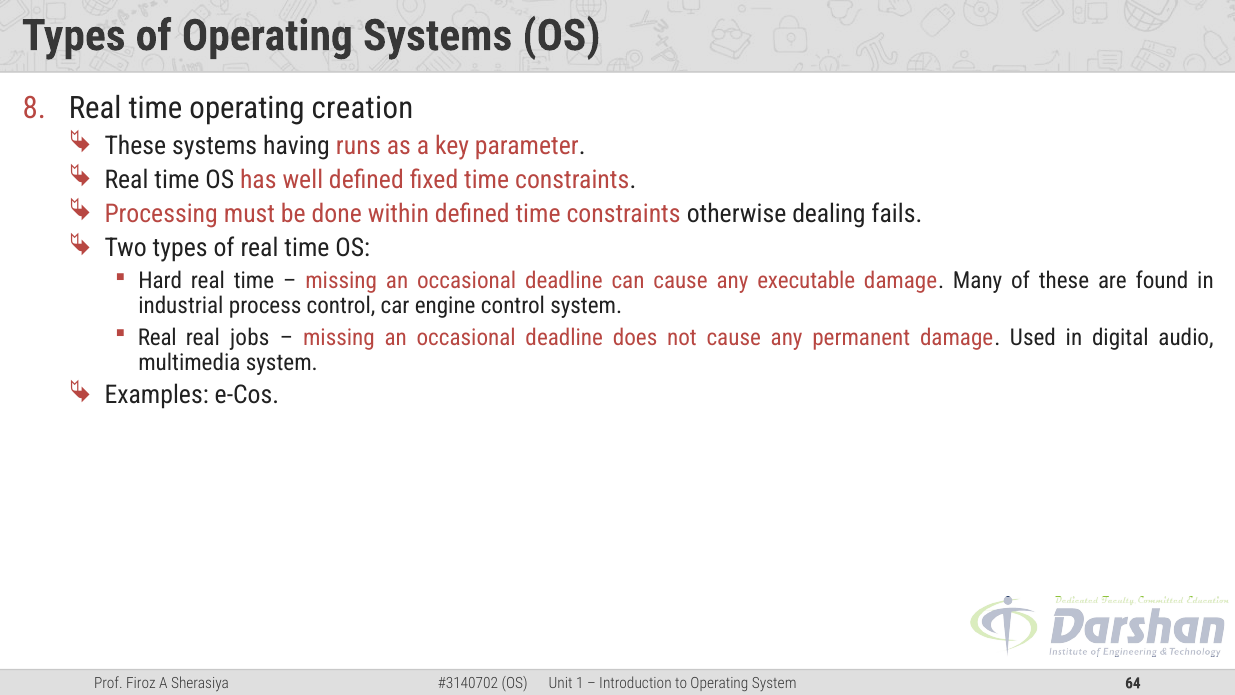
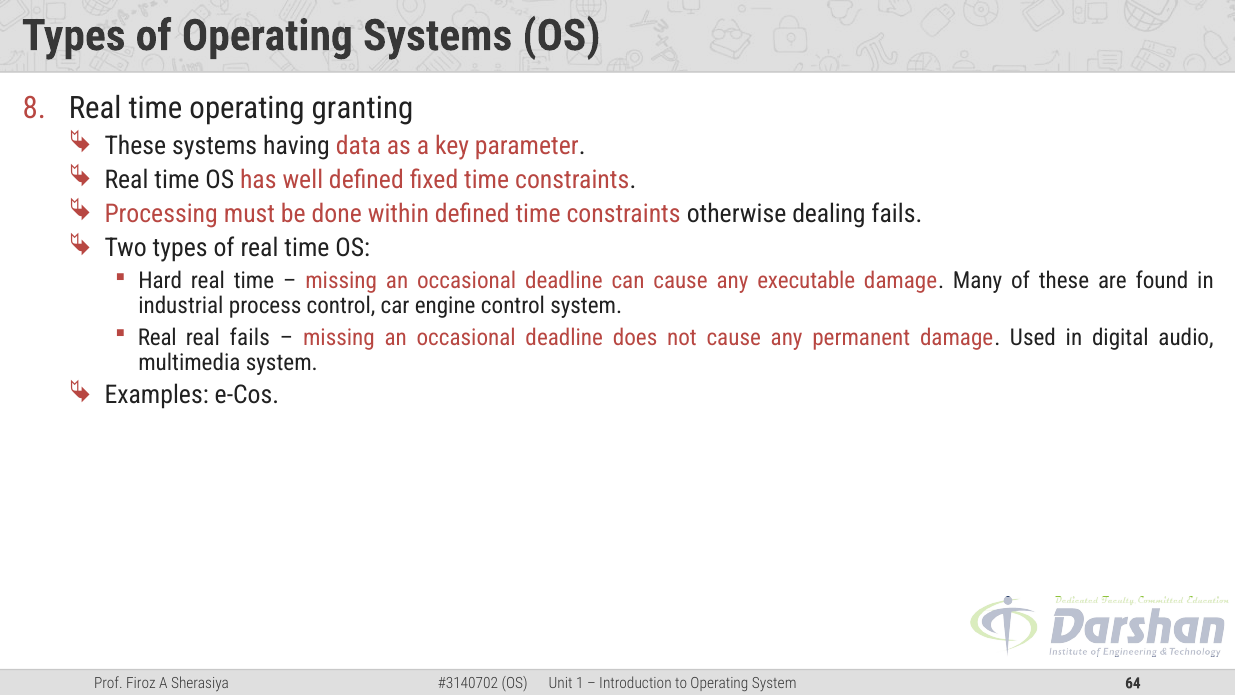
creation: creation -> granting (362, 109)
runs: runs -> data (358, 146)
real jobs: jobs -> fails (250, 337)
